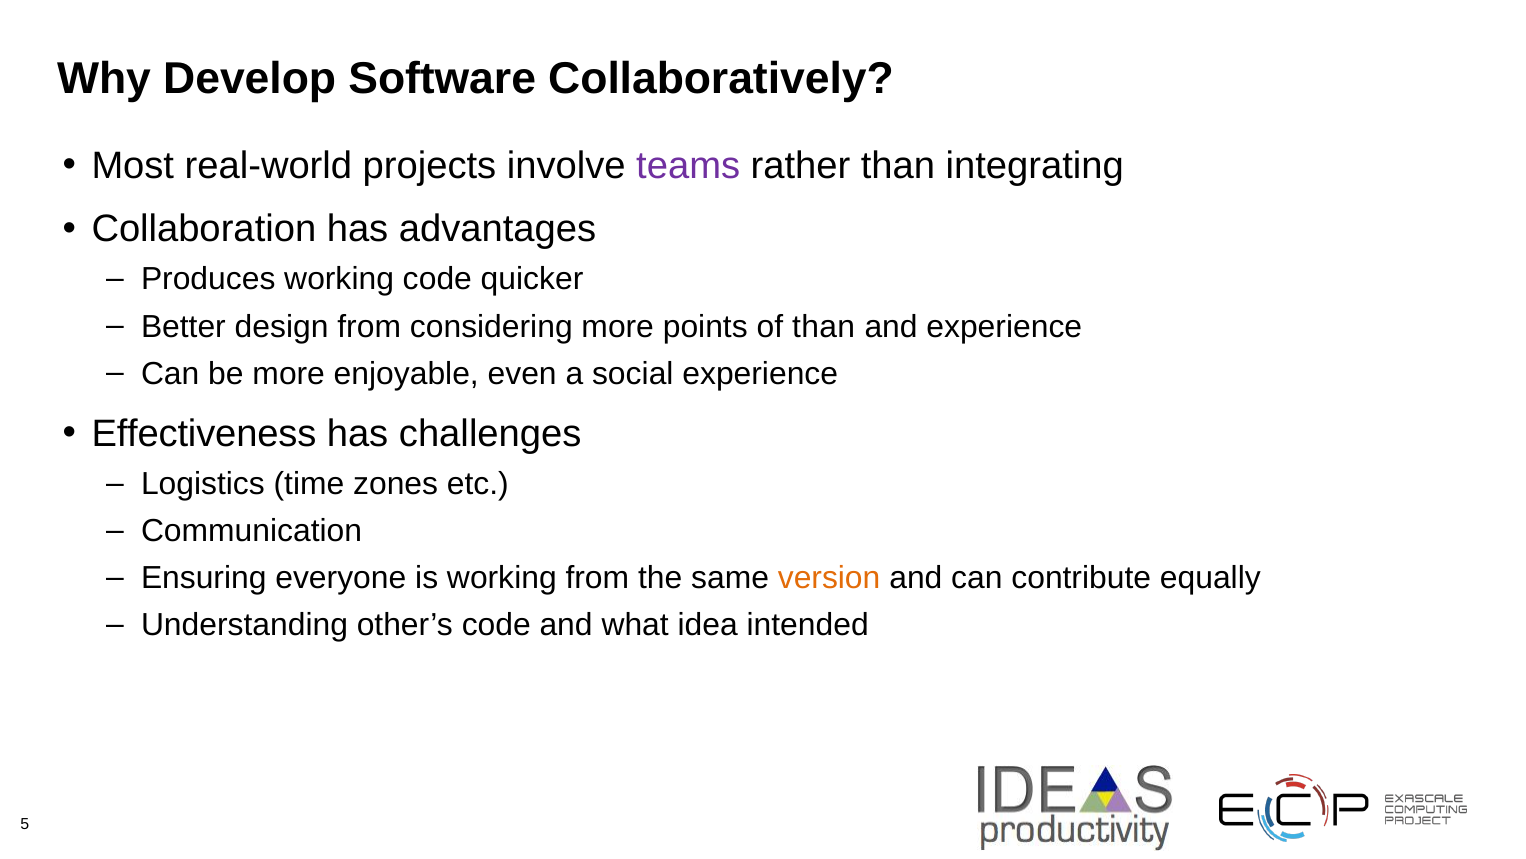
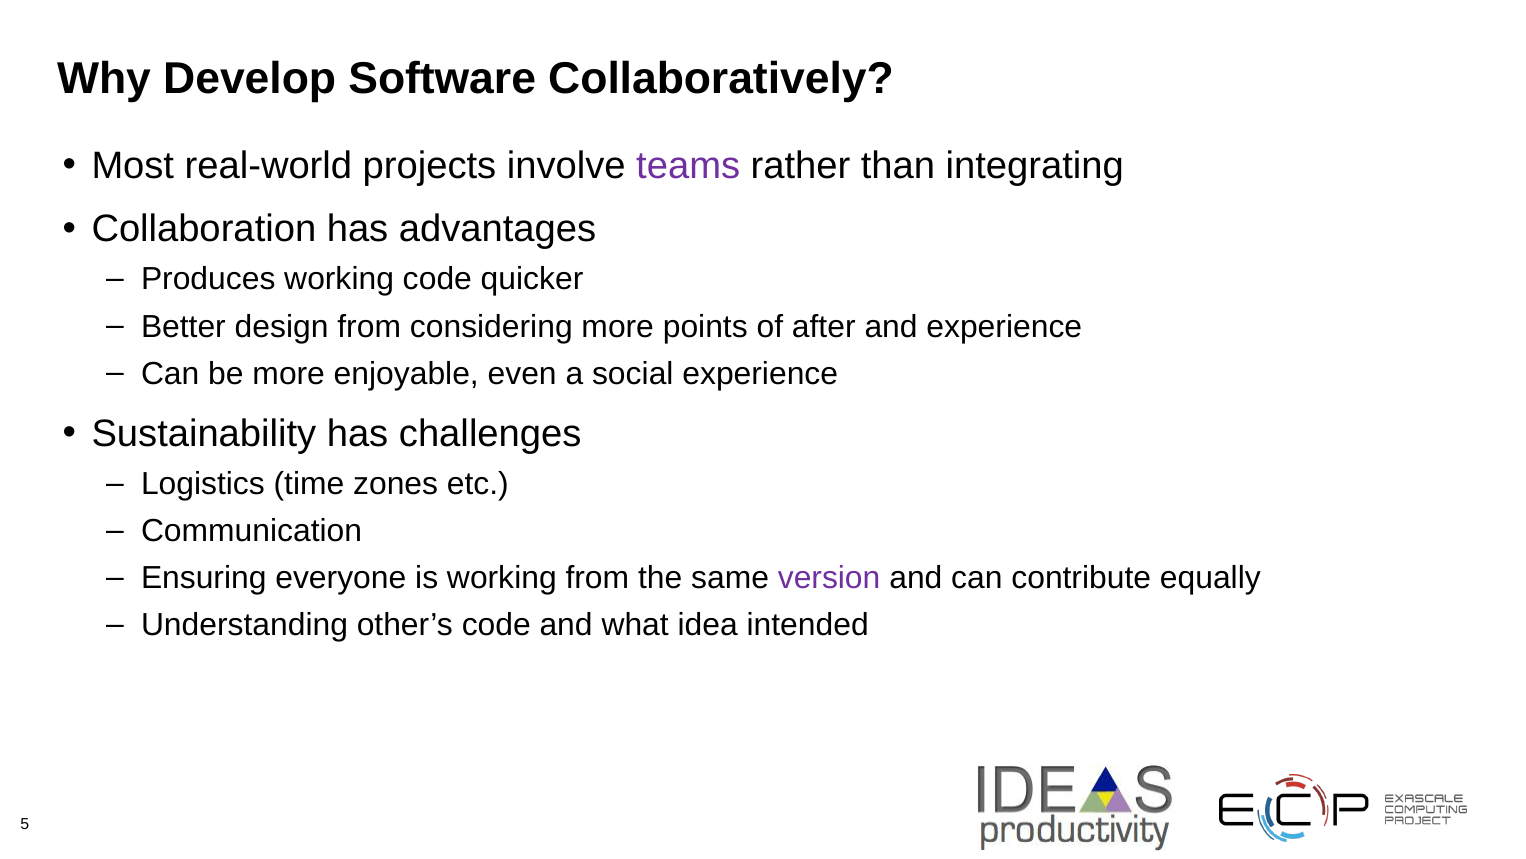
of than: than -> after (824, 326)
Effectiveness: Effectiveness -> Sustainability (204, 433)
version colour: orange -> purple (829, 578)
